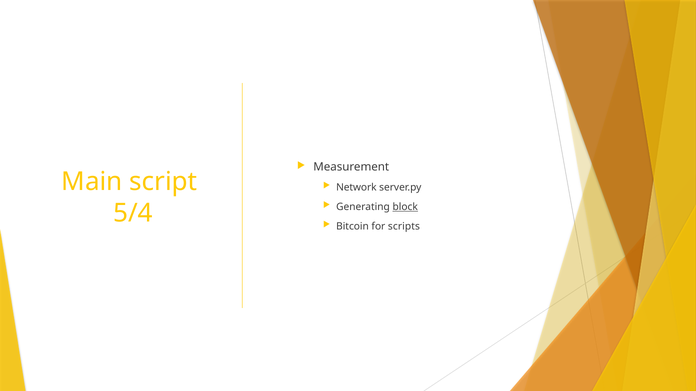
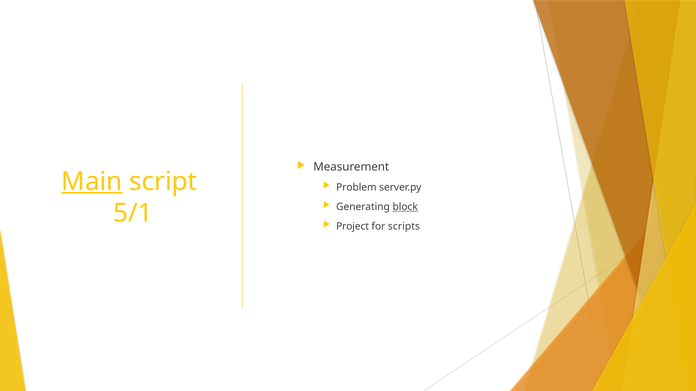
Main underline: none -> present (92, 182)
Network: Network -> Problem (356, 188)
5/4: 5/4 -> 5/1 (133, 213)
Bitcoin: Bitcoin -> Project (353, 226)
